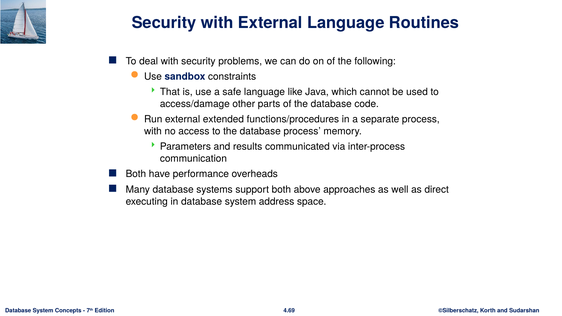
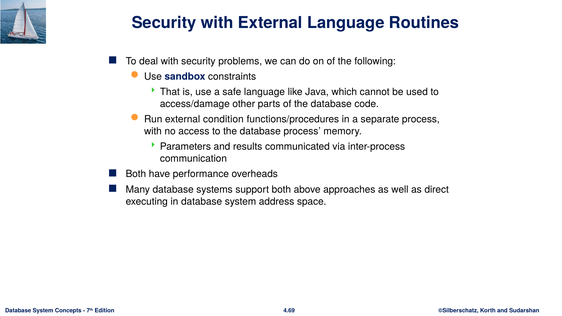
extended: extended -> condition (223, 119)
